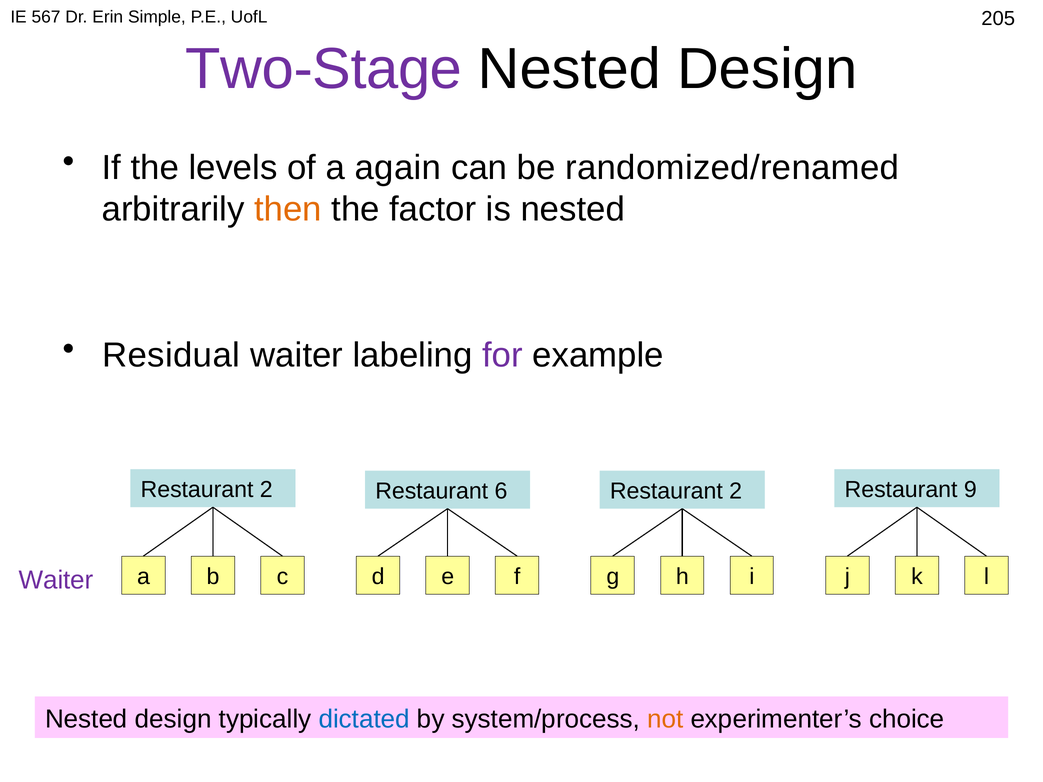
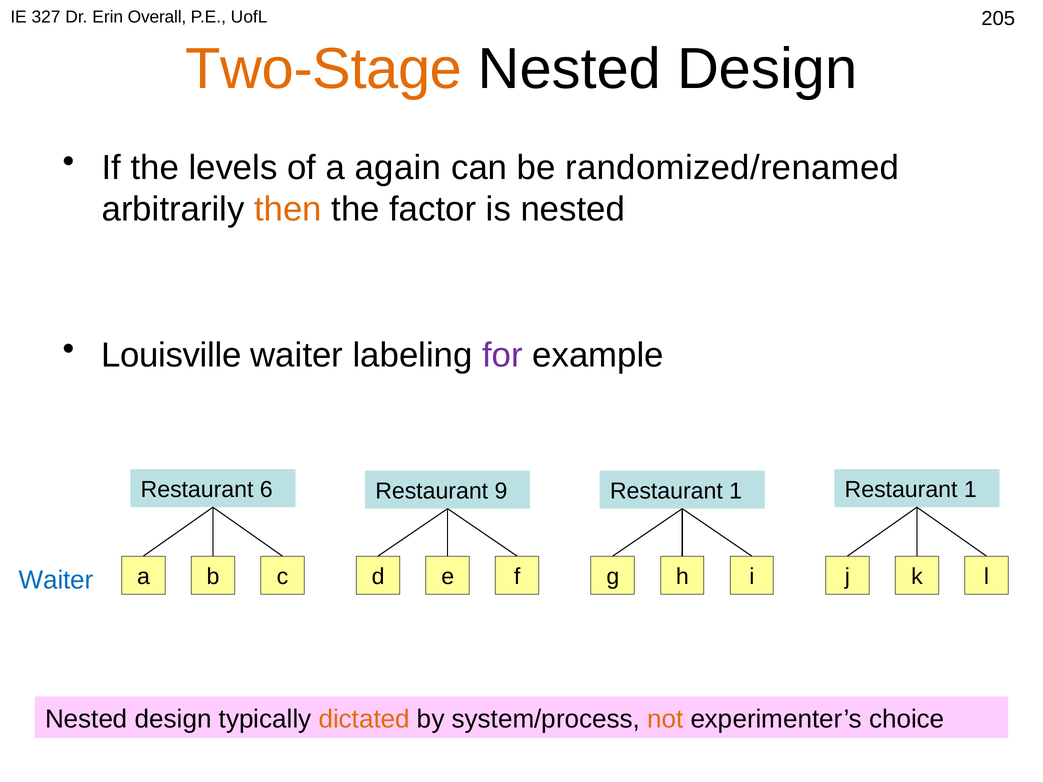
567: 567 -> 327 (46, 17)
Simple: Simple -> Overall (157, 17)
Two-Stage colour: purple -> orange (324, 69)
Residual: Residual -> Louisville (171, 355)
2: 2 -> 6 (266, 490)
6: 6 -> 9 (501, 491)
2: 2 -> 1 (736, 491)
9: 9 -> 1 (970, 490)
Waiter colour: purple -> blue (56, 580)
dictated colour: blue -> orange (364, 719)
